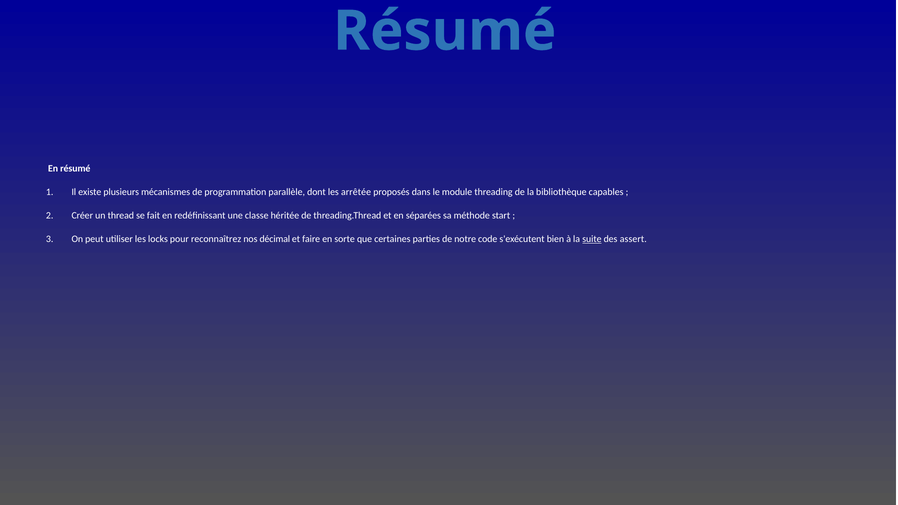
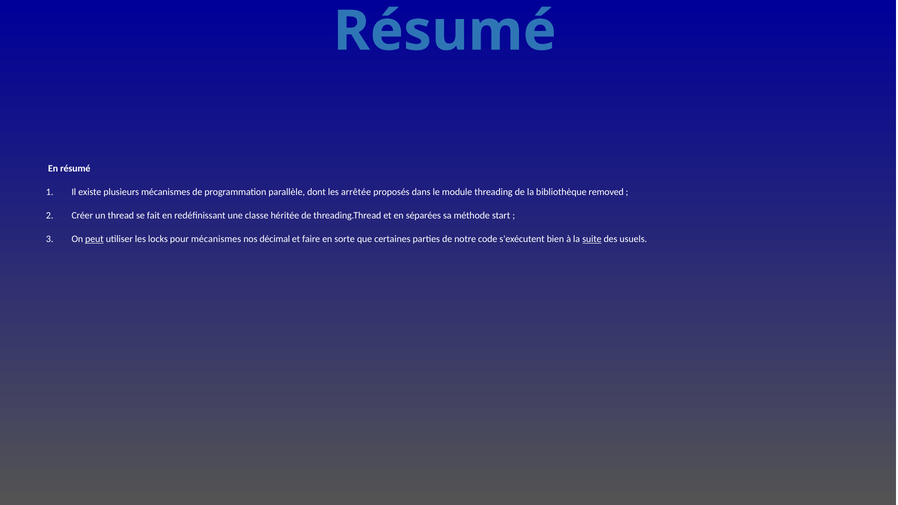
capables: capables -> removed (606, 192)
peut underline: none -> present (94, 239)
pour reconnaîtrez: reconnaîtrez -> mécanismes (216, 239)
assert: assert -> usuels (633, 239)
